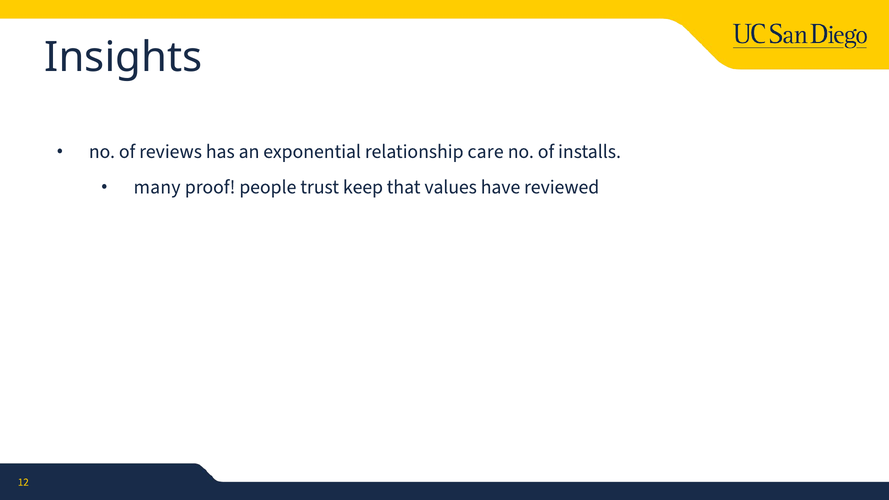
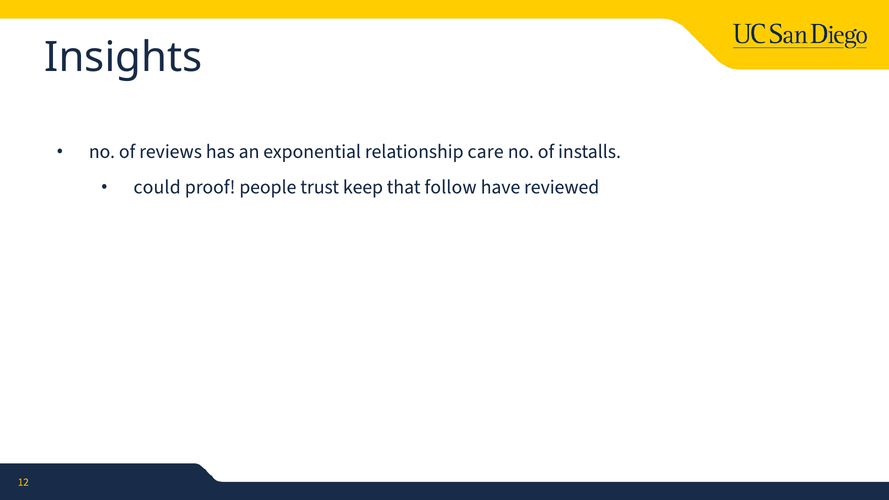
many: many -> could (157, 187)
values: values -> follow (451, 187)
